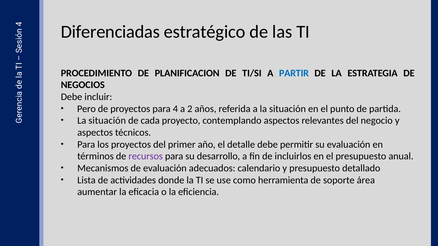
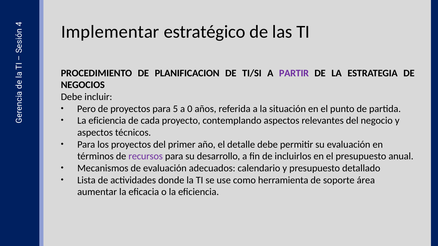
Diferenciadas: Diferenciadas -> Implementar (110, 32)
PARTIR colour: blue -> purple (294, 73)
para 4: 4 -> 5 (175, 109)
2: 2 -> 0 (190, 109)
situación: situación -> eficiencia (107, 121)
